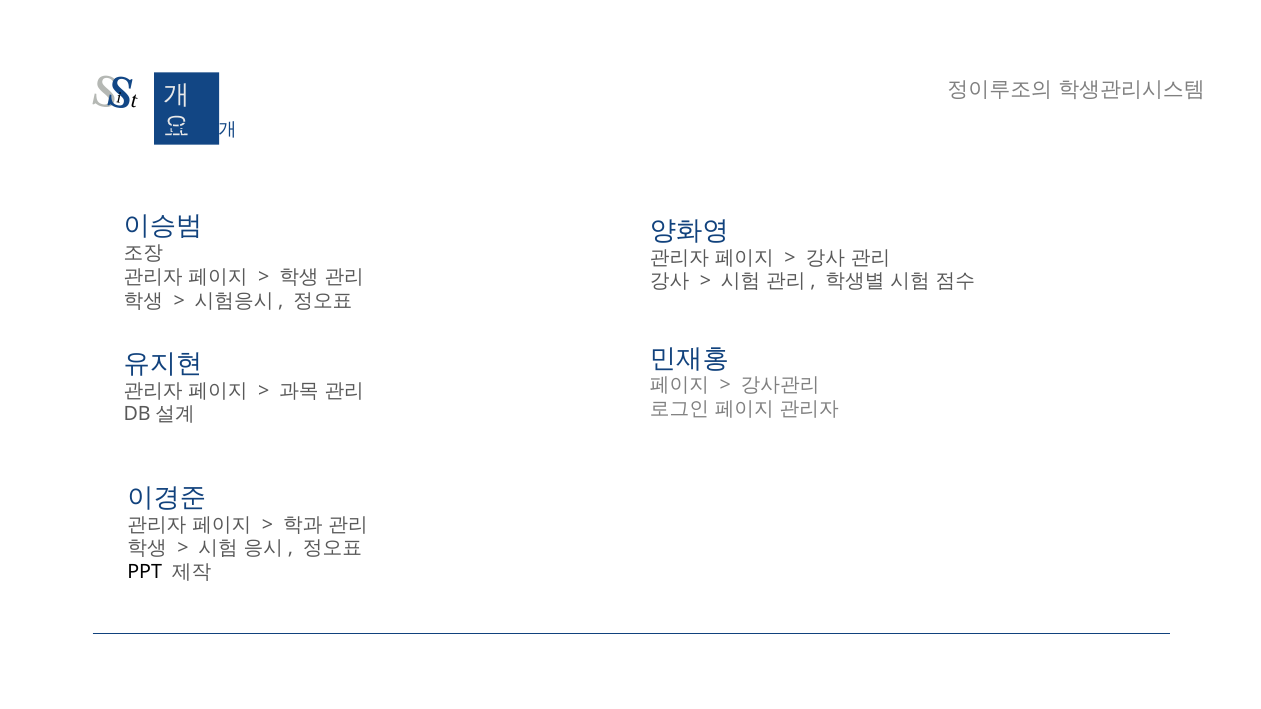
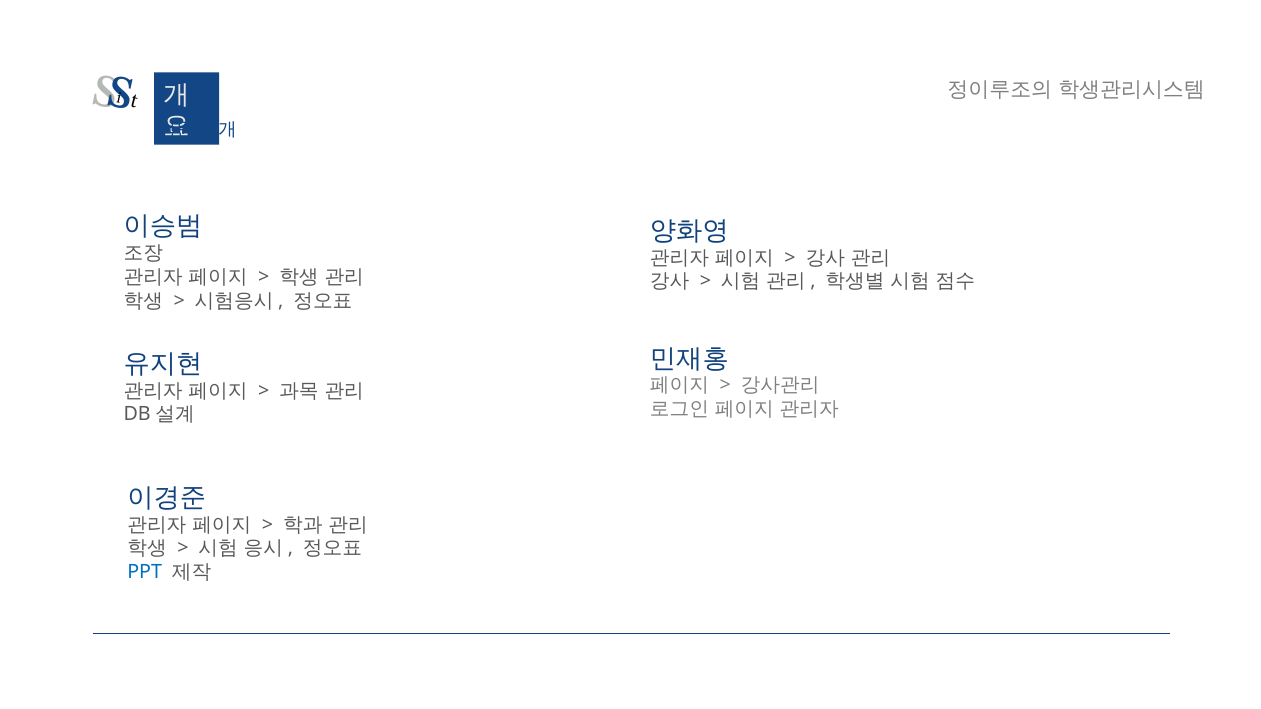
PPT colour: black -> blue (145, 572)
